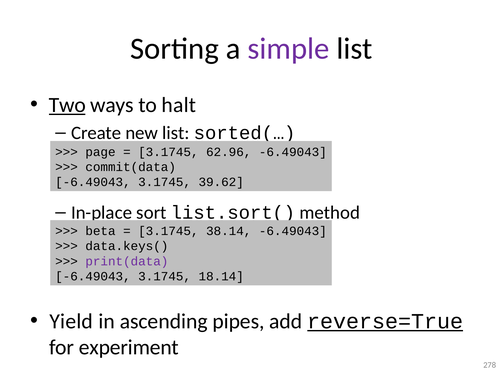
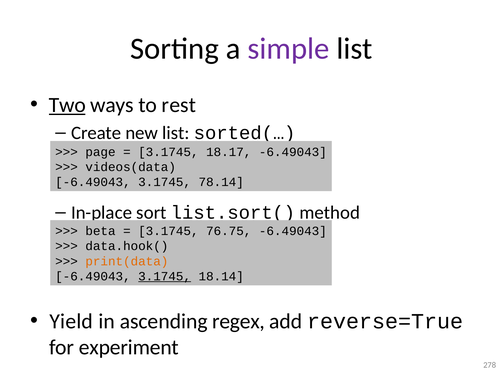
halt: halt -> rest (179, 105)
62.96: 62.96 -> 18.17 (229, 152)
commit(data: commit(data -> videos(data (131, 167)
39.62: 39.62 -> 78.14 (221, 182)
38.14: 38.14 -> 76.75 (229, 231)
data.keys(: data.keys( -> data.hook( (127, 246)
print(data colour: purple -> orange (127, 261)
3.1745 underline: none -> present (165, 276)
pipes: pipes -> regex (239, 322)
reverse=True underline: present -> none (385, 322)
